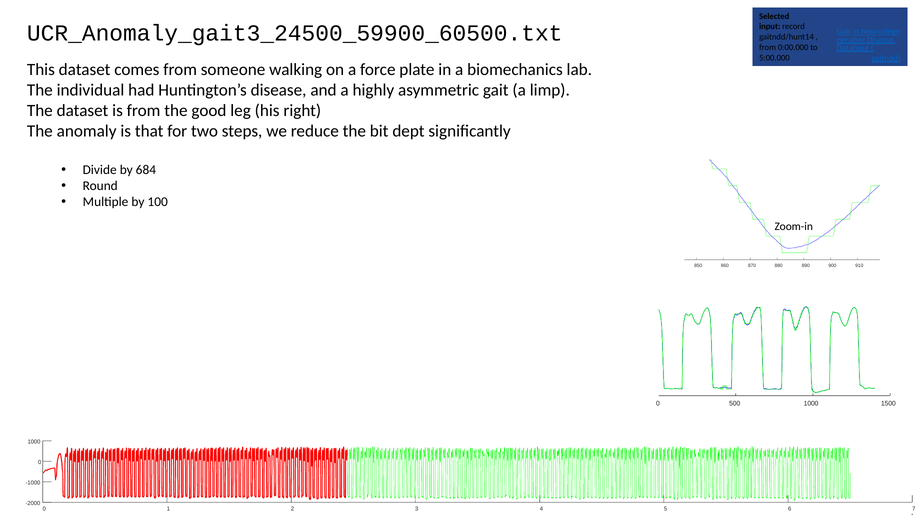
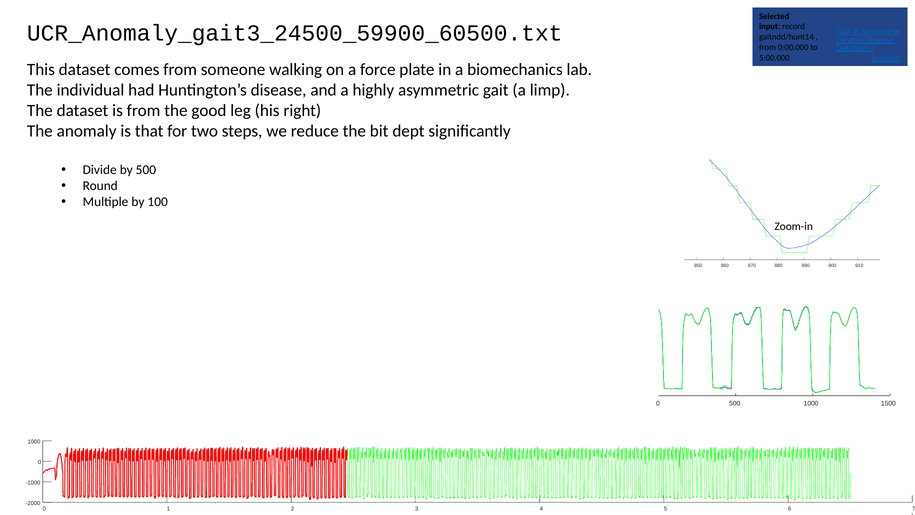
by 684: 684 -> 500 (146, 170)
